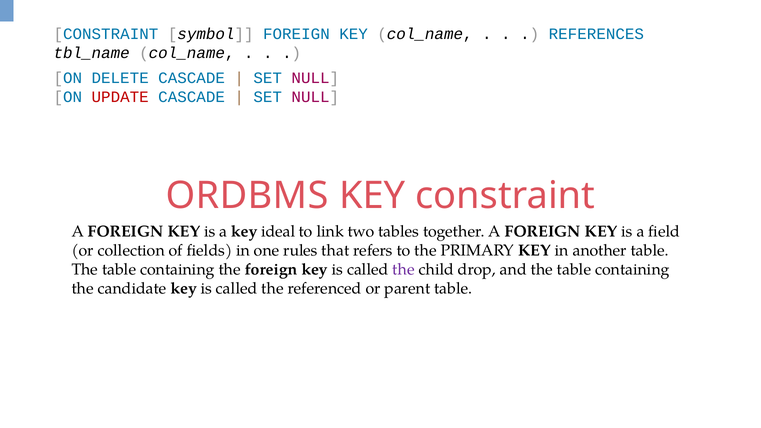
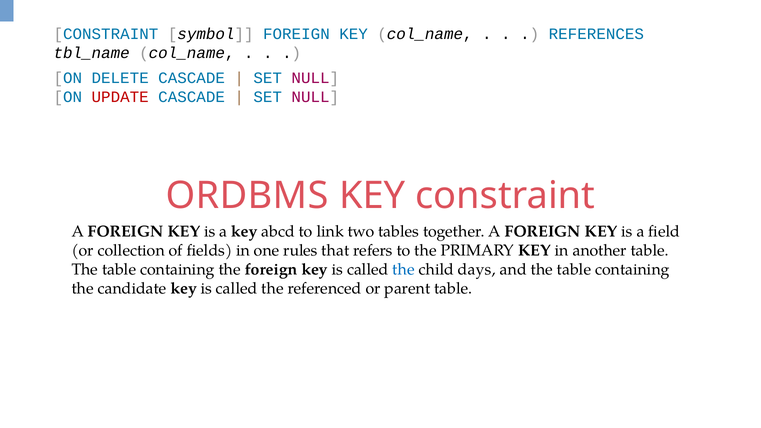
ideal: ideal -> abcd (278, 232)
the colour: purple -> blue (404, 270)
drop: drop -> days (477, 270)
